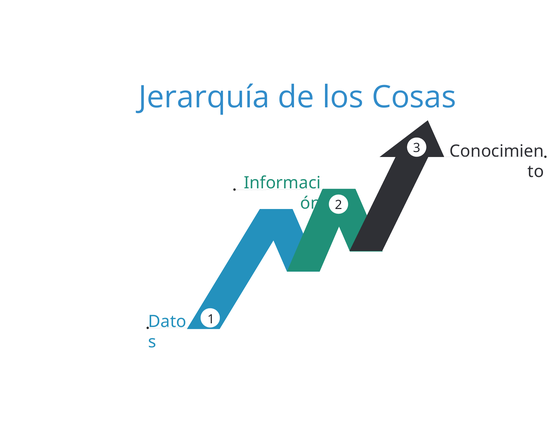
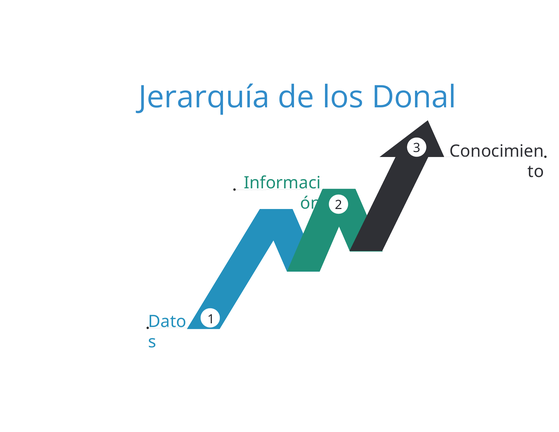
Cosas: Cosas -> Donal (414, 97)
